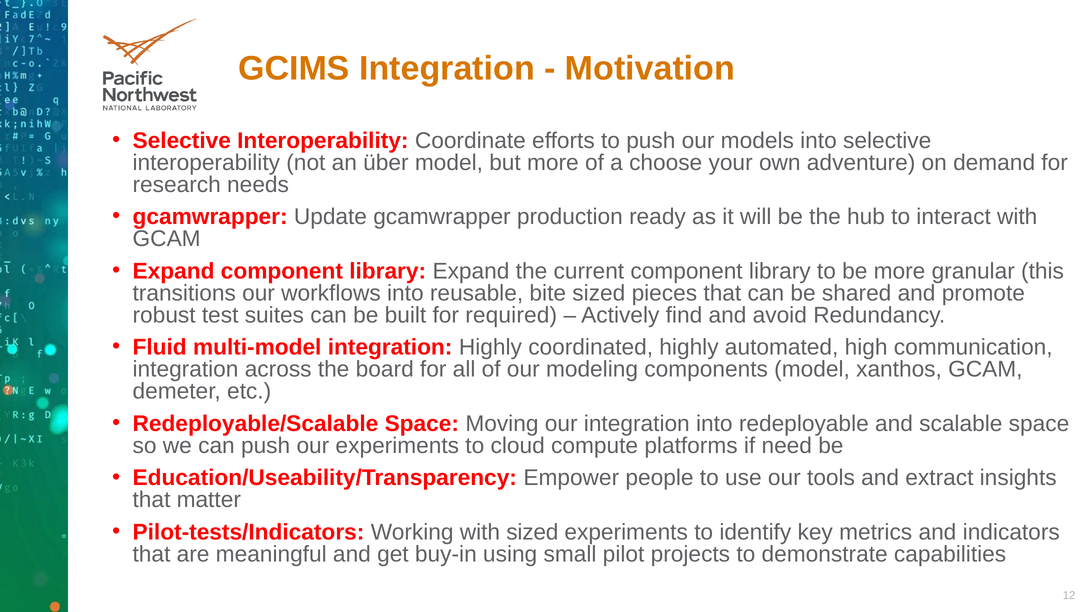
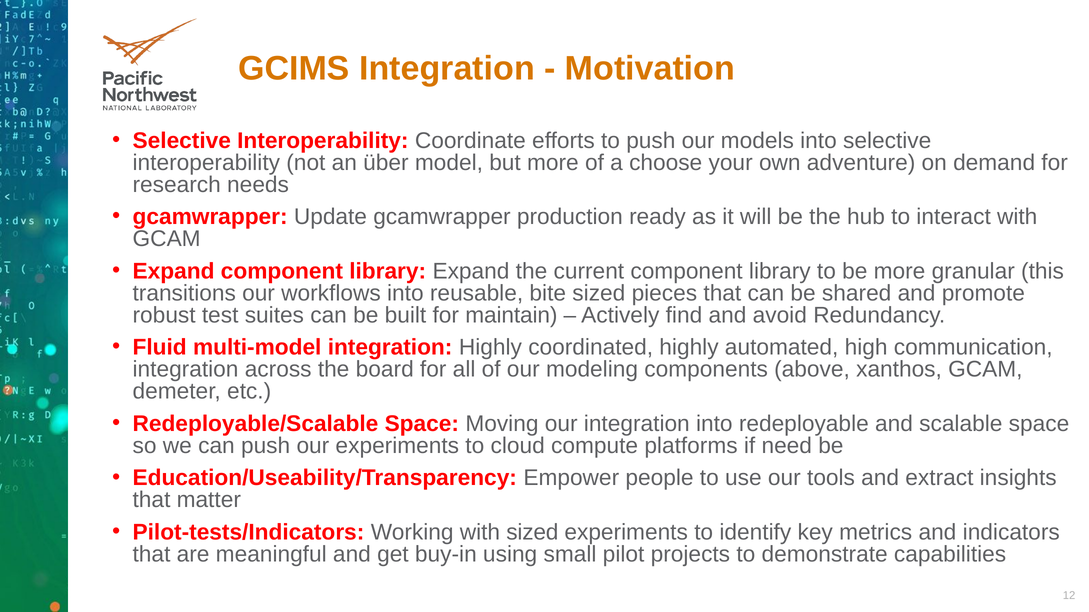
required: required -> maintain (511, 315)
components model: model -> above (812, 370)
